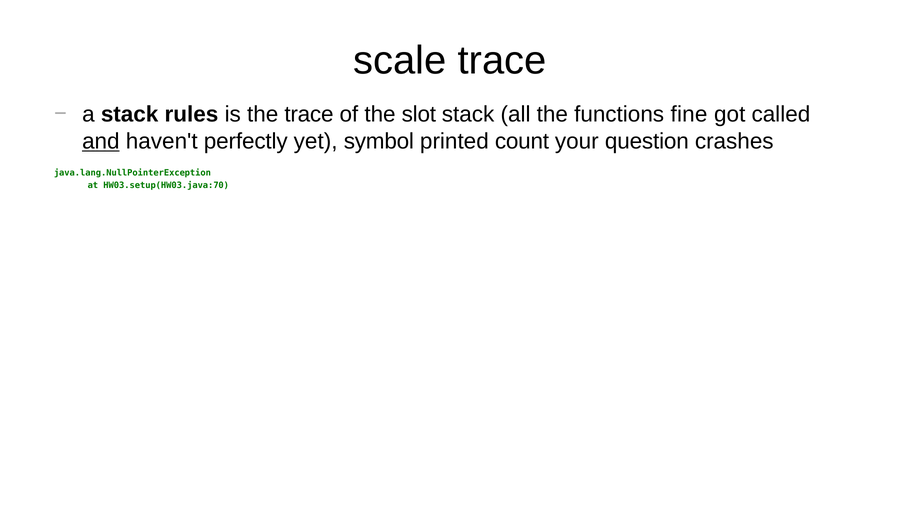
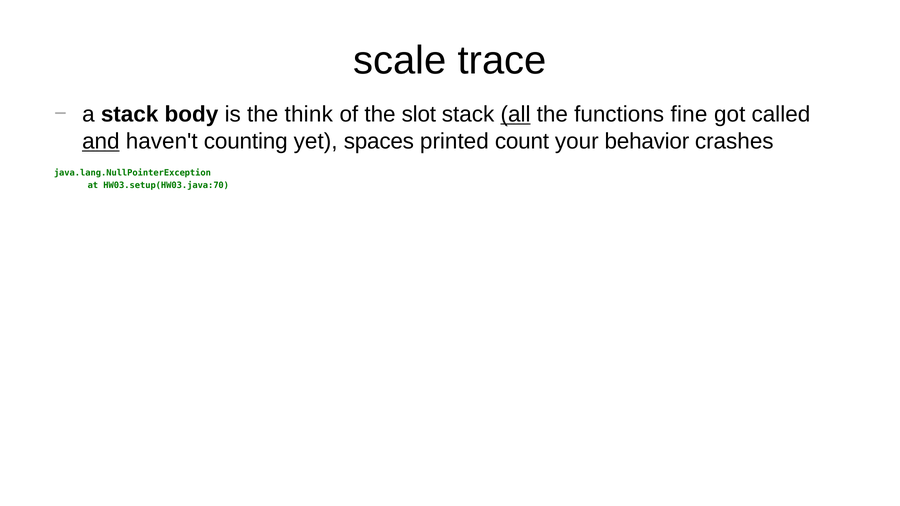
rules: rules -> body (191, 114)
the trace: trace -> think (309, 114)
all underline: none -> present (516, 114)
perfectly: perfectly -> counting (246, 141)
symbol: symbol -> spaces (379, 141)
question: question -> behavior (647, 141)
